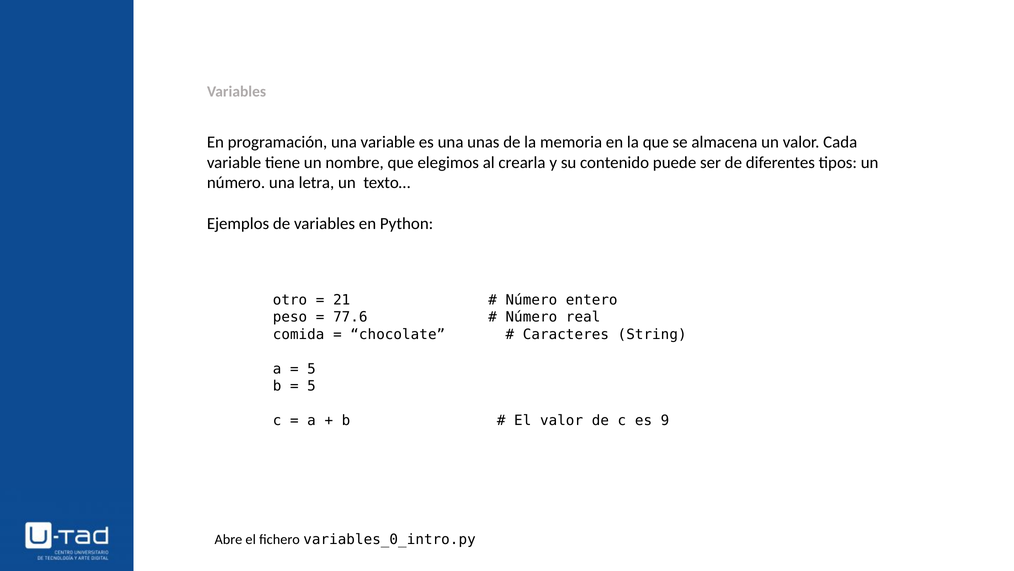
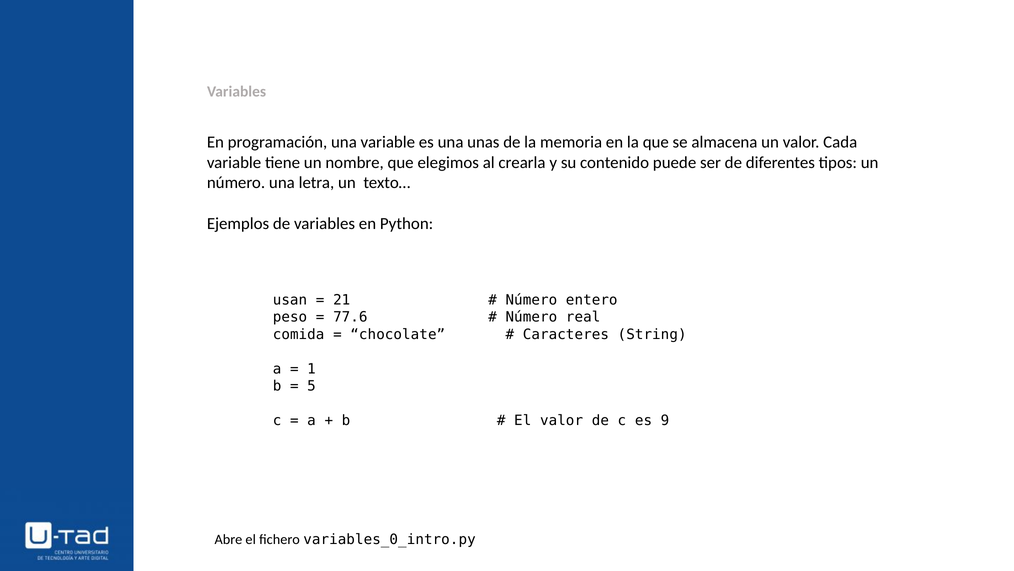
otro: otro -> usan (290, 300)
5: 5 -> 1 (311, 368)
